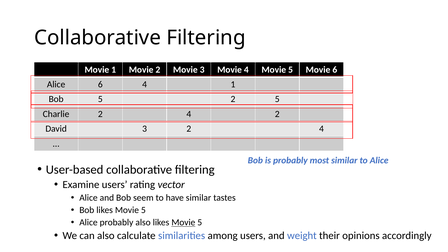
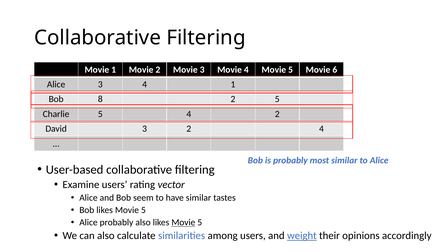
Alice 6: 6 -> 3 (100, 84)
Bob 5: 5 -> 8 (100, 99)
Charlie 2: 2 -> 5 (100, 114)
weight underline: none -> present (302, 236)
